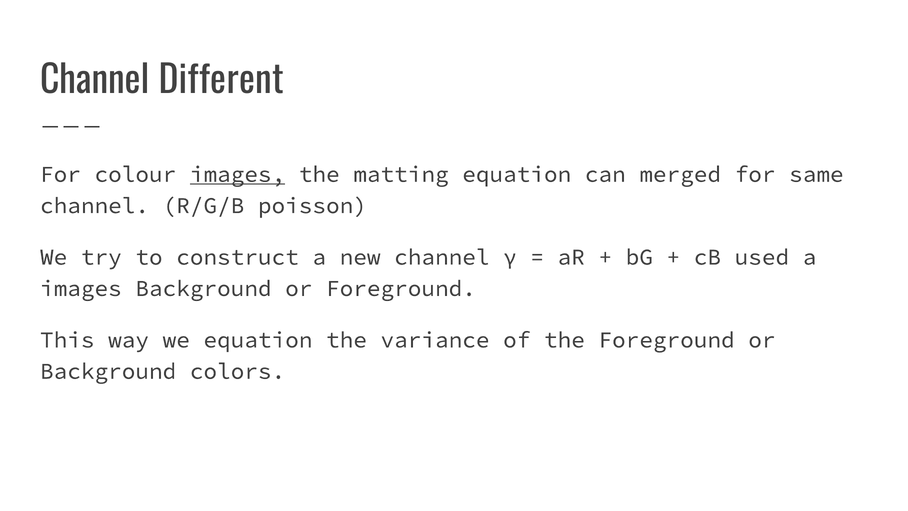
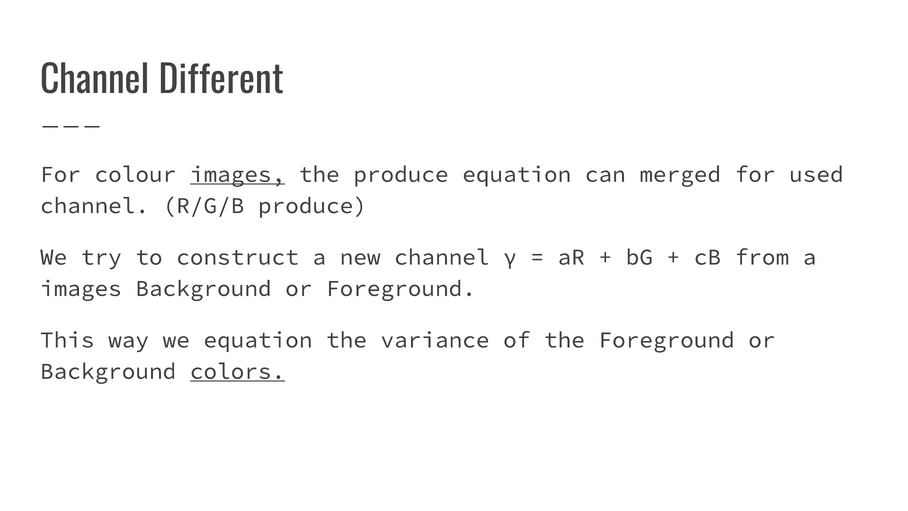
the matting: matting -> produce (401, 174)
same: same -> used (816, 174)
R/G/B poisson: poisson -> produce (312, 206)
used: used -> from (762, 257)
colors underline: none -> present (238, 371)
